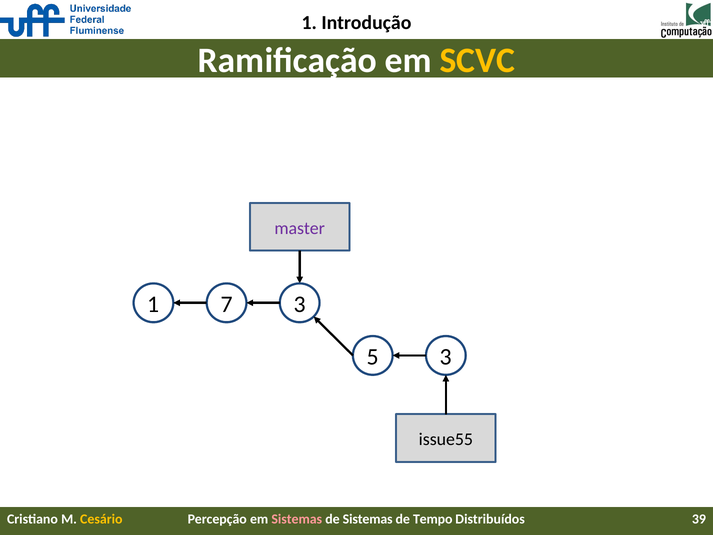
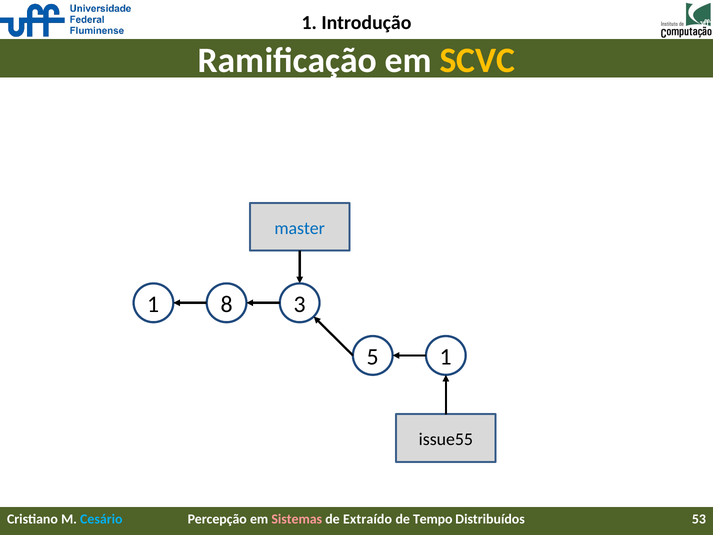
master colour: purple -> blue (300, 228)
7: 7 -> 8 (227, 304)
5 3: 3 -> 1 (446, 357)
Cesário colour: yellow -> light blue (101, 519)
de Sistemas: Sistemas -> Extraído (368, 519)
39: 39 -> 53 (699, 519)
